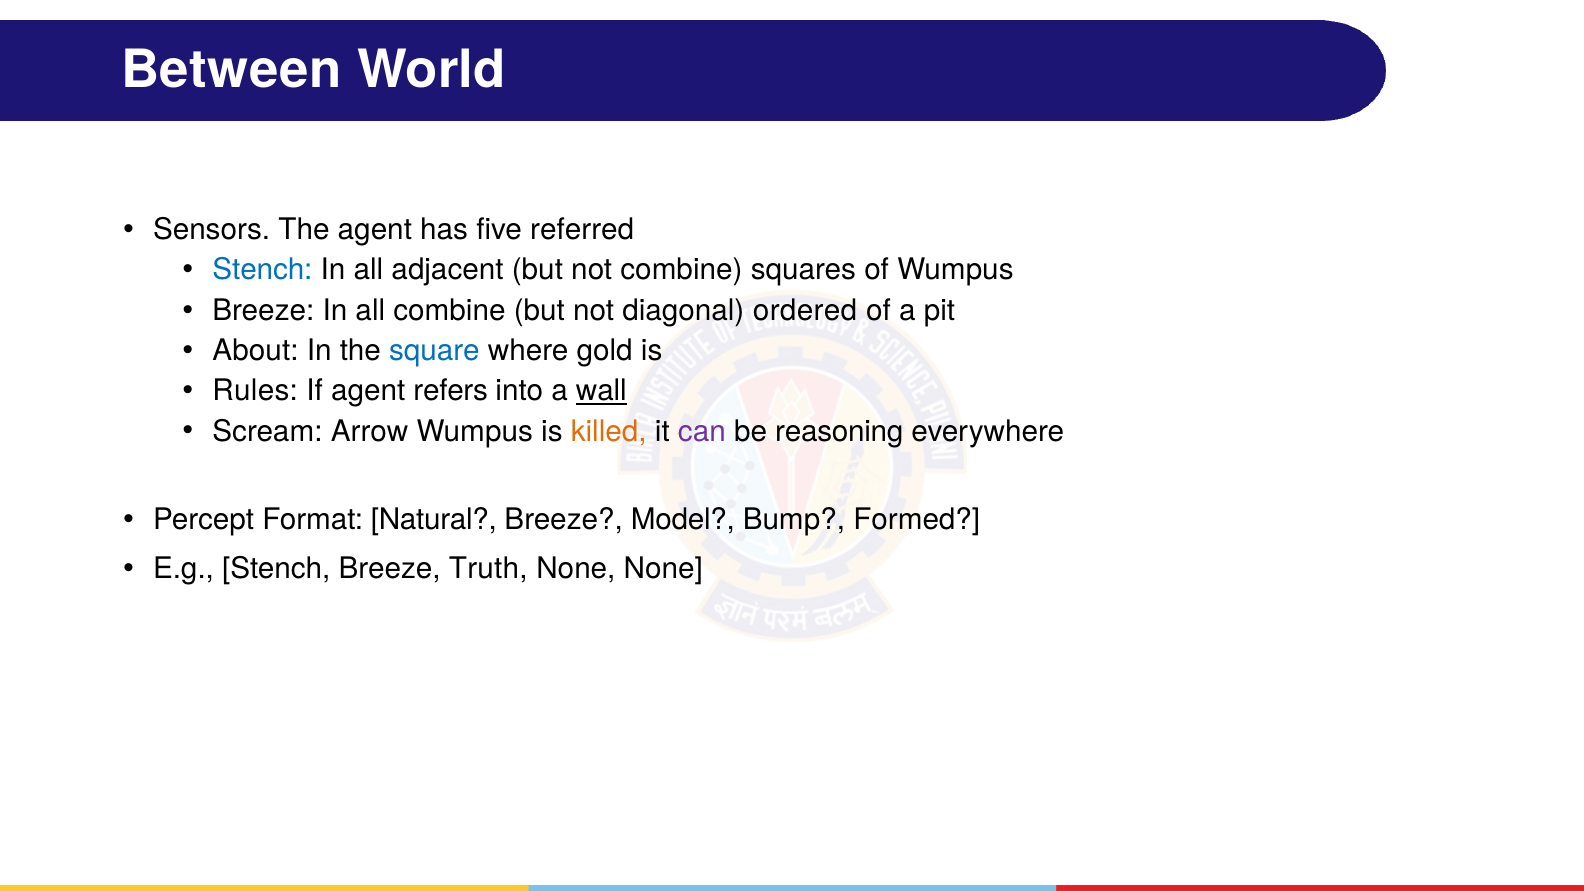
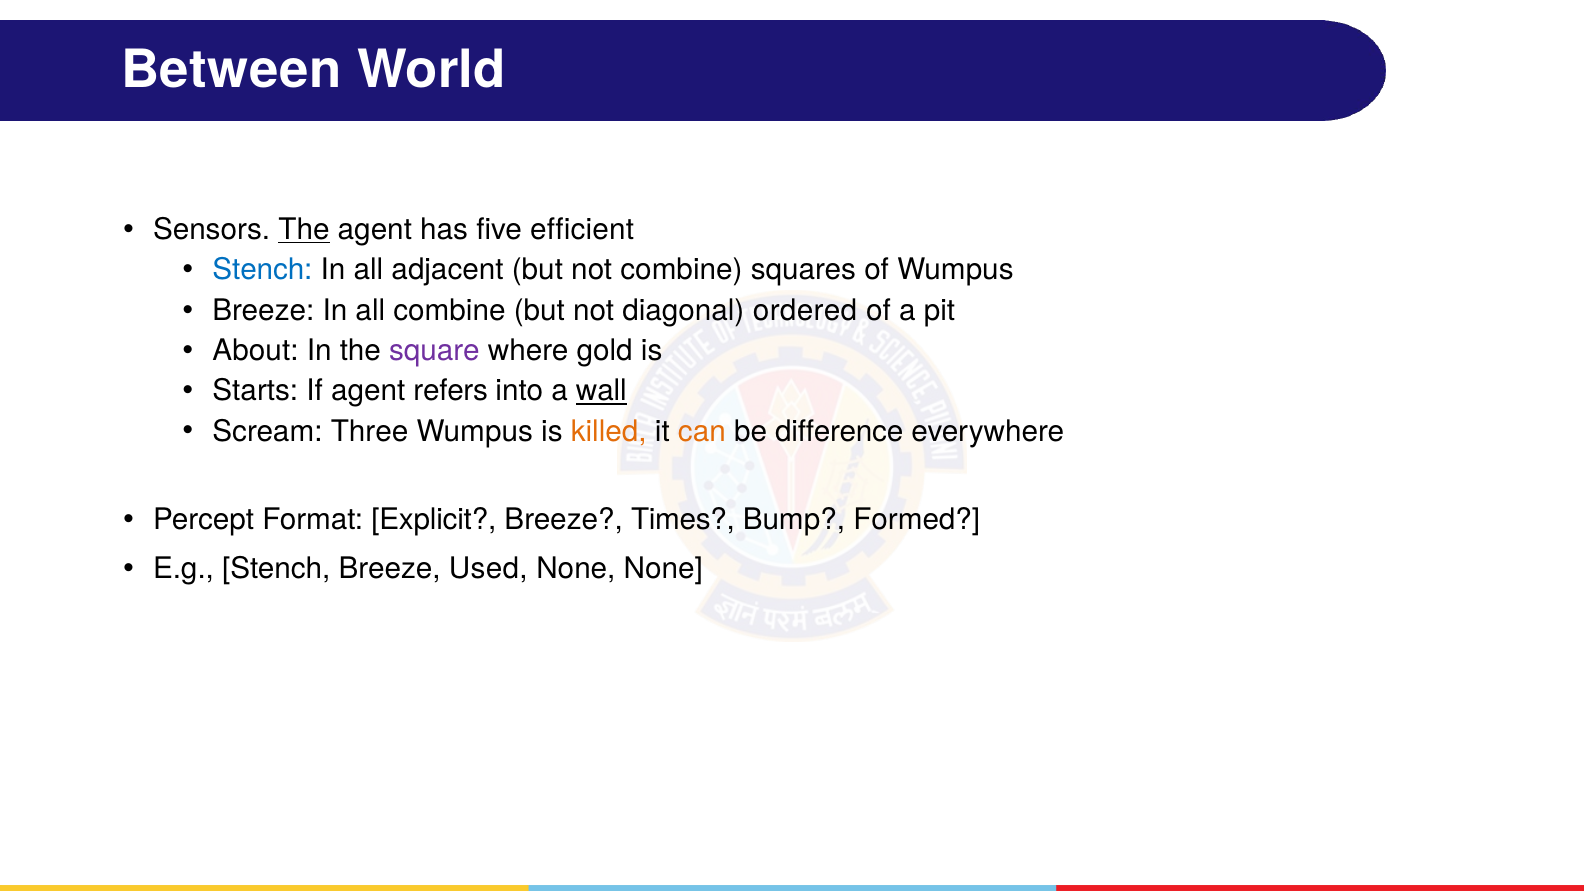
The underline: none -> present (304, 230)
referred: referred -> efficient (582, 230)
square colour: blue -> purple (434, 351)
Rules: Rules -> Starts (255, 391)
Arrow: Arrow -> Three (370, 431)
can colour: purple -> orange (702, 431)
reasoning: reasoning -> difference (839, 431)
Natural: Natural -> Explicit (434, 520)
Model: Model -> Times (683, 520)
Truth: Truth -> Used (488, 569)
